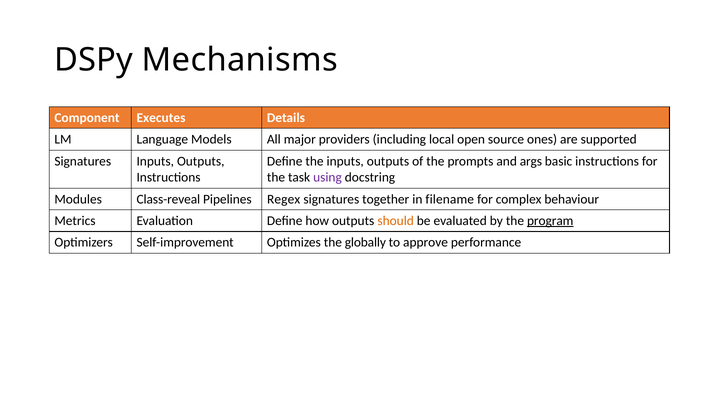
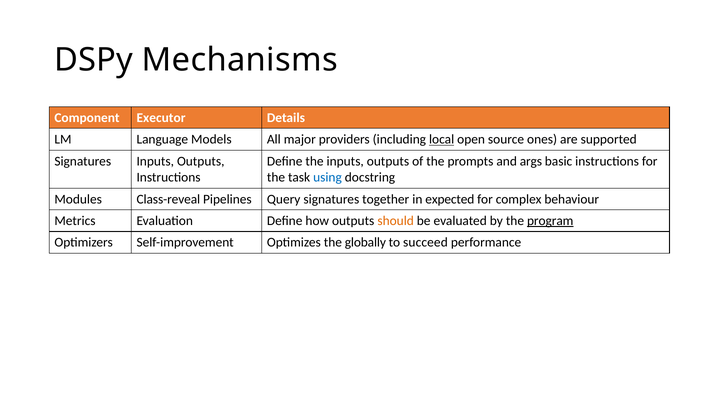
Executes: Executes -> Executor (161, 118)
local underline: none -> present (442, 140)
using colour: purple -> blue (327, 178)
Regex: Regex -> Query (284, 199)
filename: filename -> expected (450, 199)
approve: approve -> succeed (425, 243)
